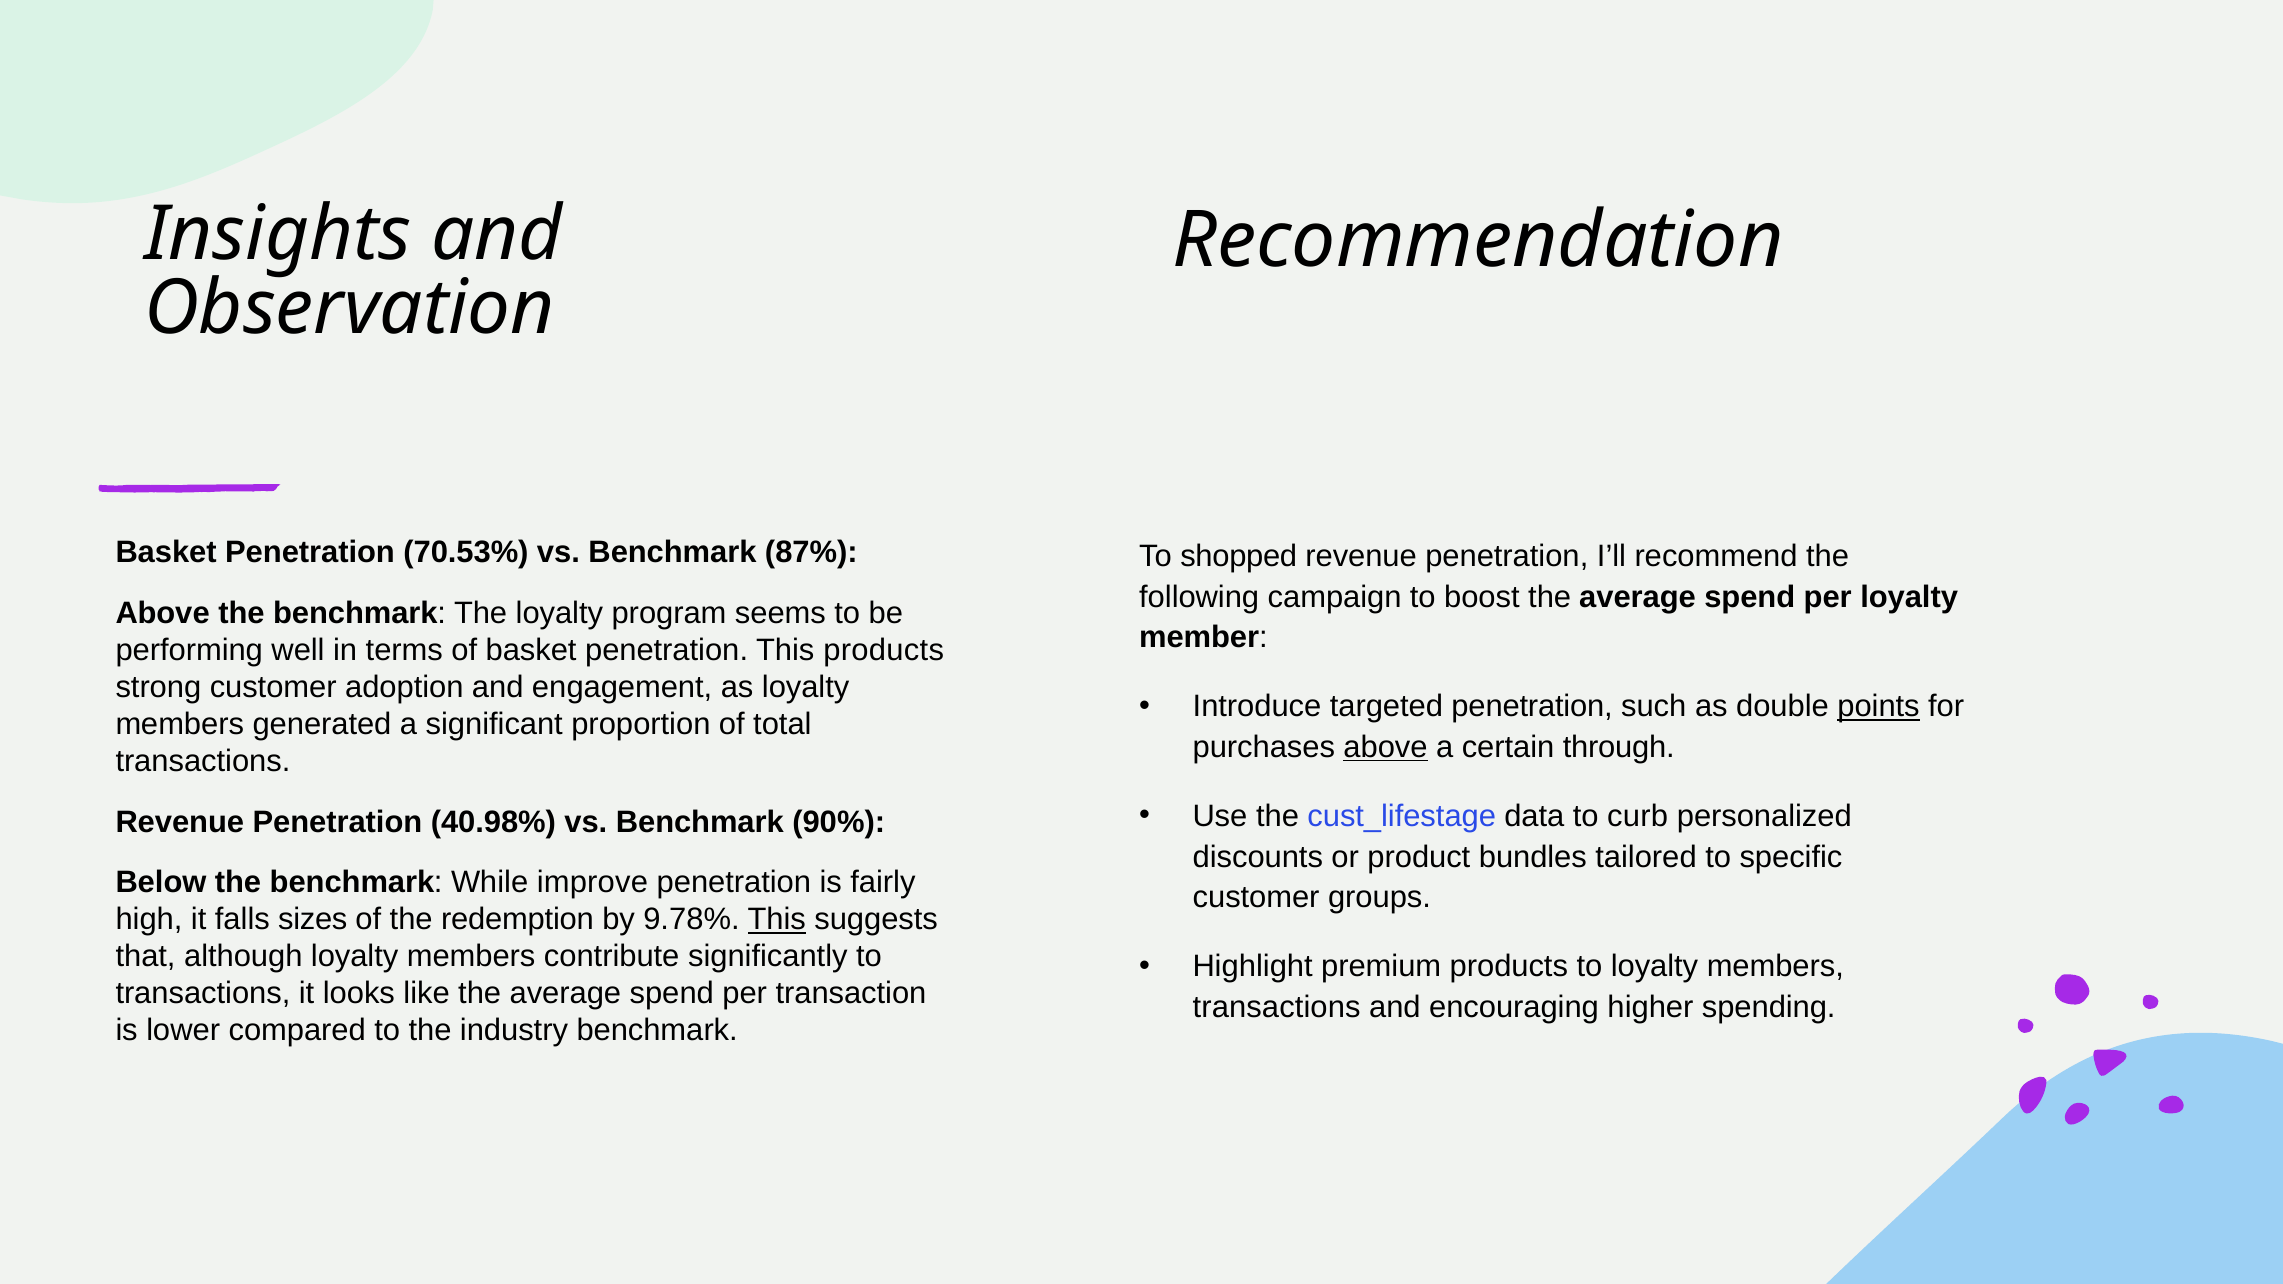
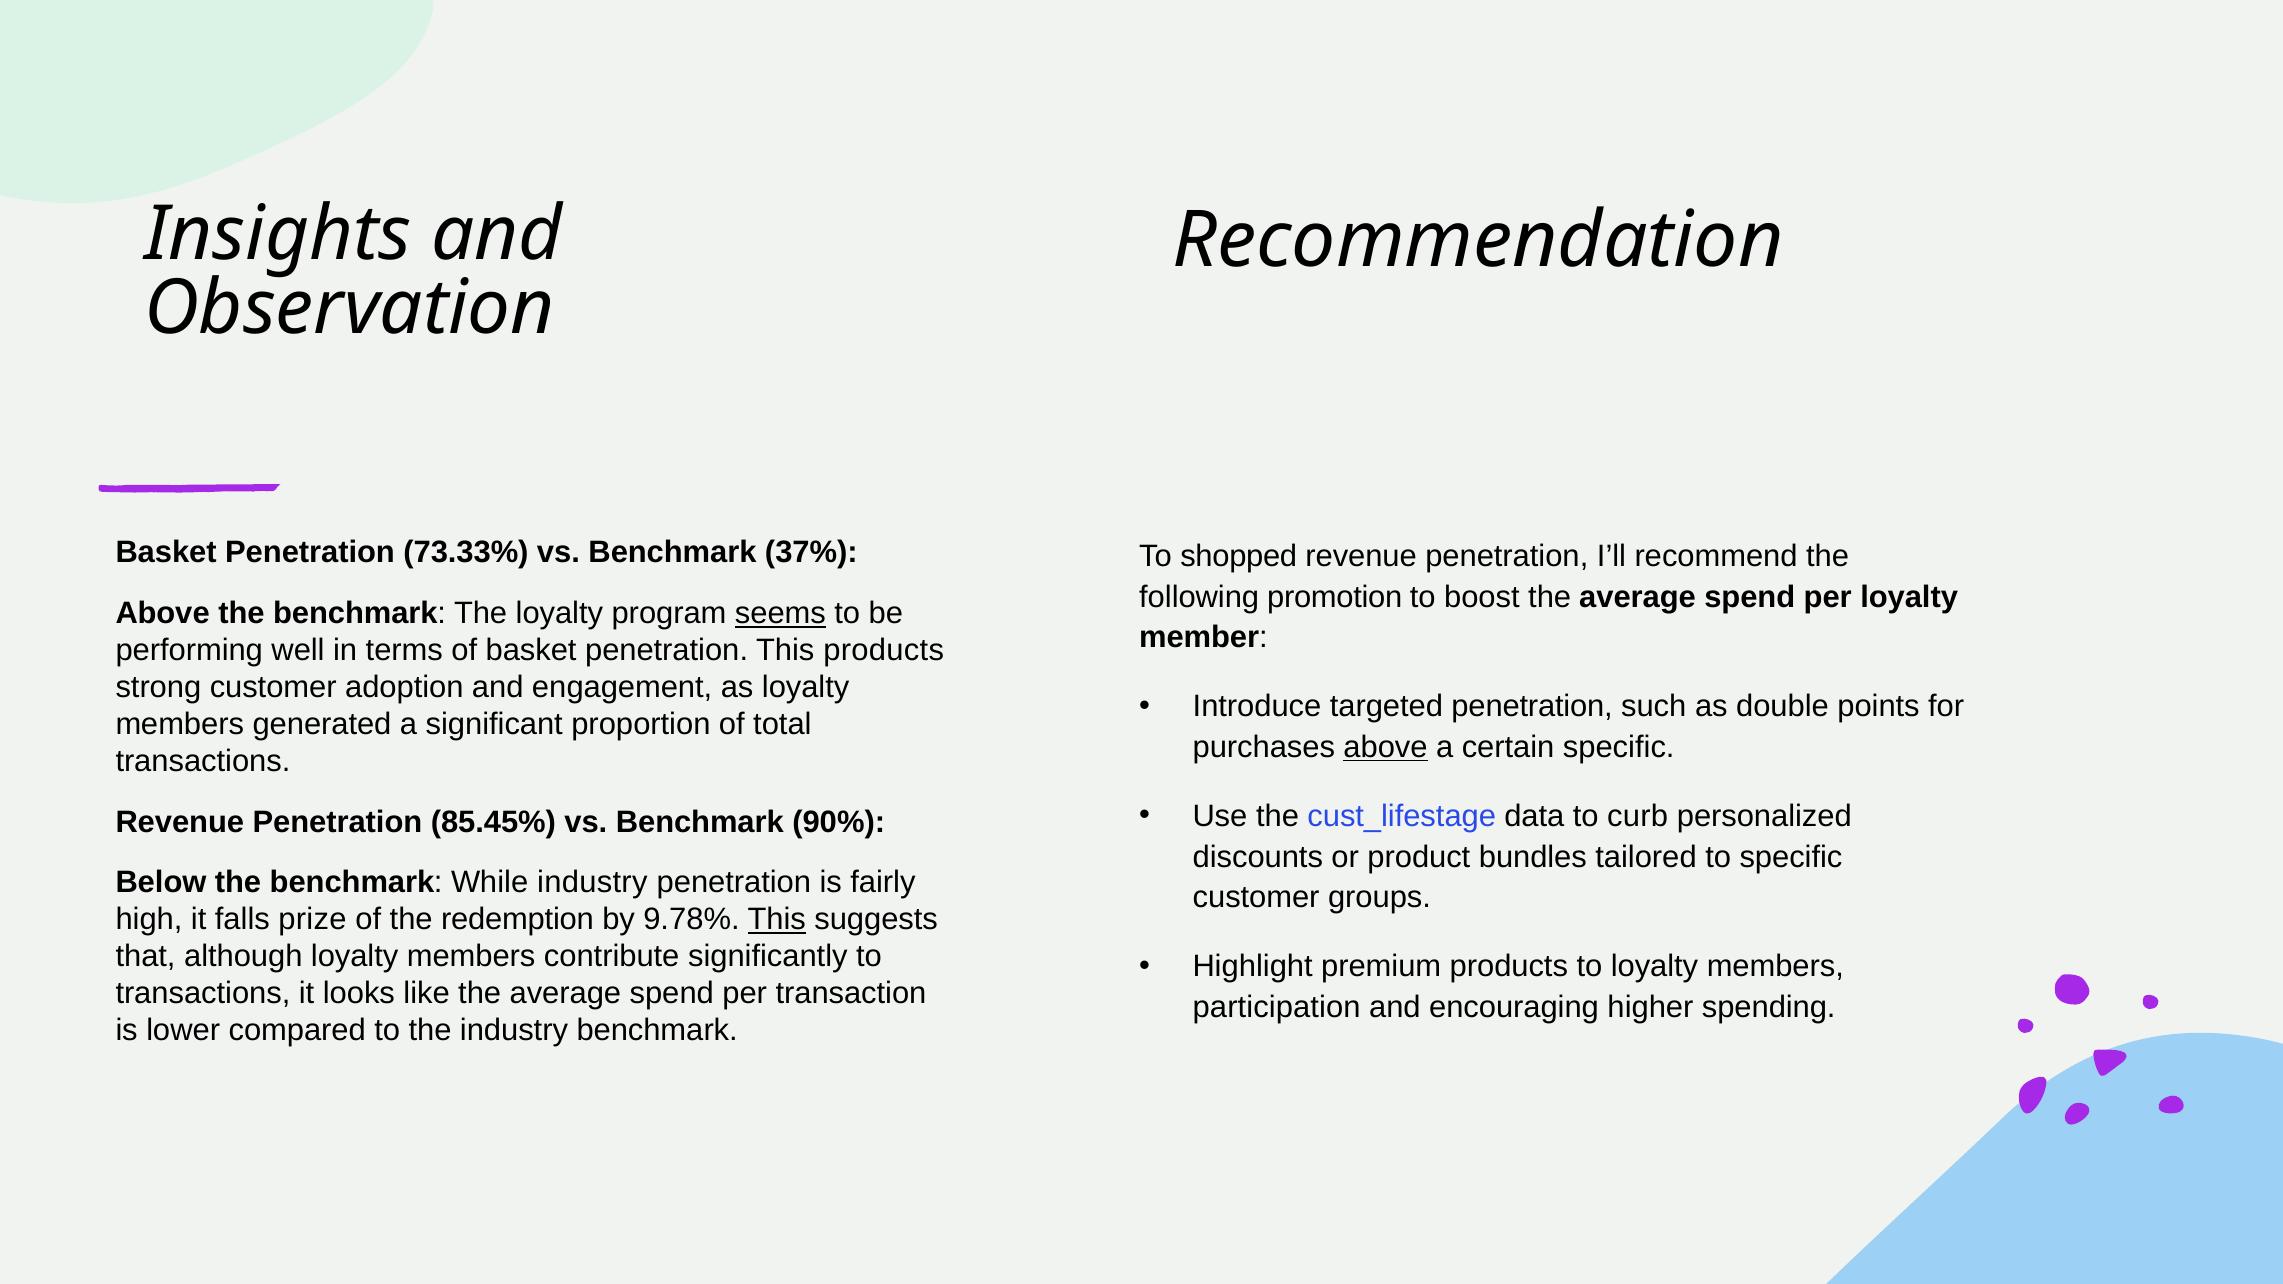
70.53%: 70.53% -> 73.33% (466, 553)
87%: 87% -> 37% (811, 553)
campaign: campaign -> promotion (1335, 597)
seems underline: none -> present (780, 614)
points underline: present -> none (1879, 707)
certain through: through -> specific (1619, 747)
40.98%: 40.98% -> 85.45% (493, 822)
While improve: improve -> industry (592, 883)
sizes: sizes -> prize (312, 920)
transactions: transactions -> participation (1277, 1007)
